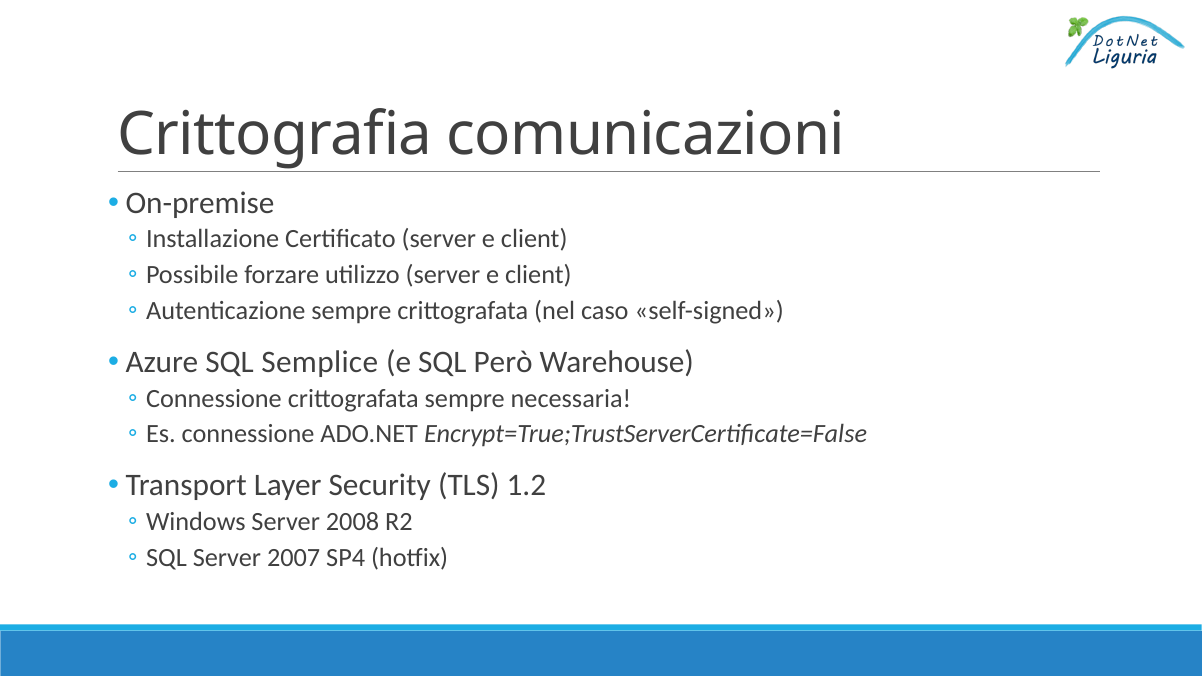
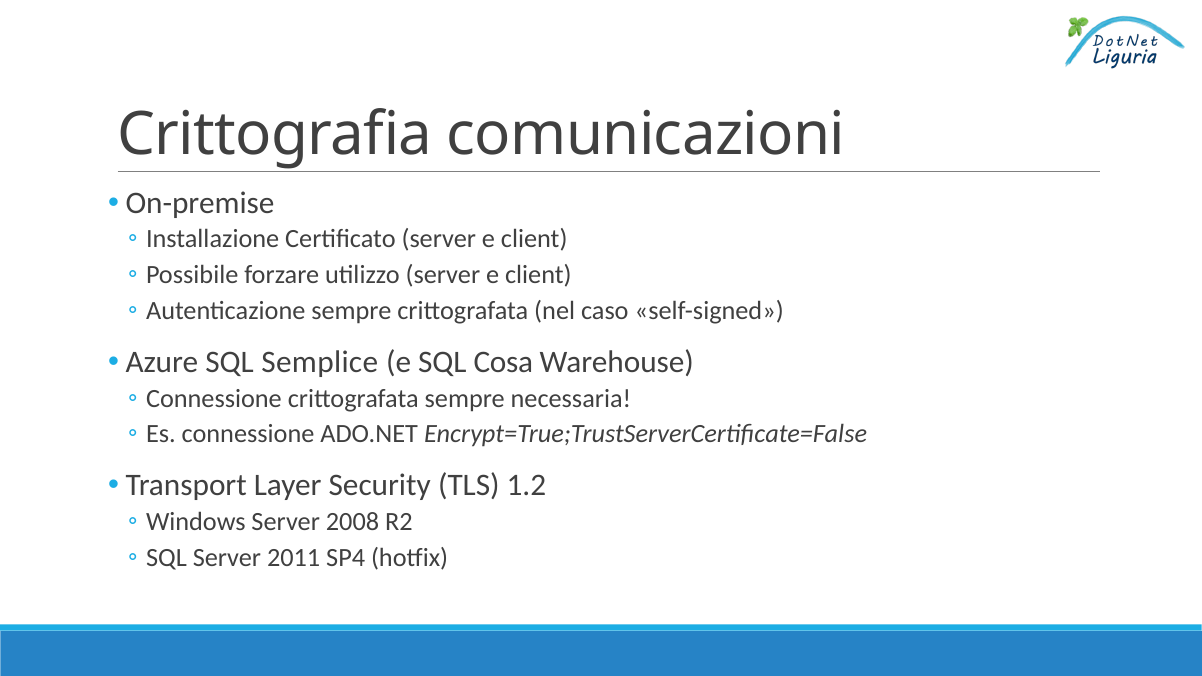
Però: Però -> Cosa (503, 362)
2007: 2007 -> 2011 (294, 557)
